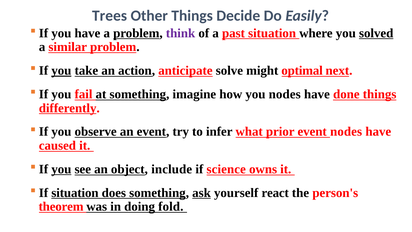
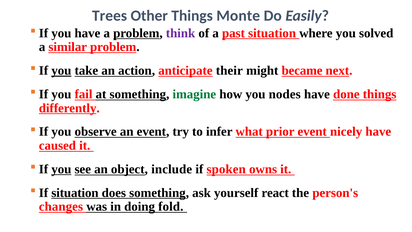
Decide: Decide -> Monte (238, 16)
solved underline: present -> none (376, 33)
solve: solve -> their (229, 71)
optimal: optimal -> became (302, 71)
imagine colour: black -> green (194, 94)
event nodes: nodes -> nicely (346, 132)
science: science -> spoken (226, 169)
ask underline: present -> none (202, 193)
theorem: theorem -> changes (61, 206)
